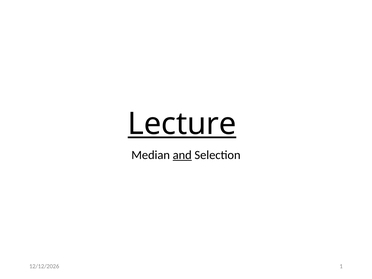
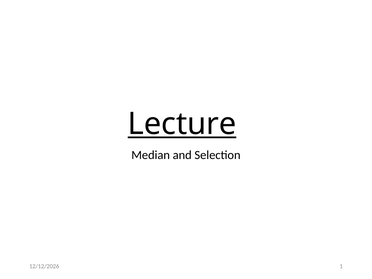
and underline: present -> none (182, 155)
